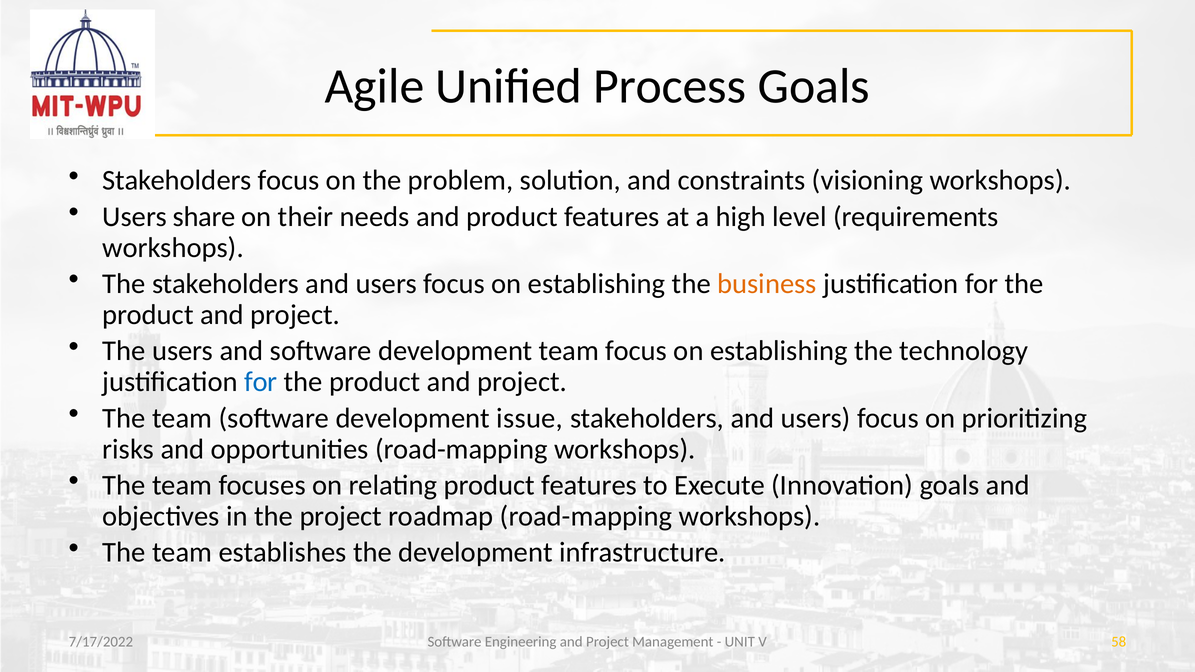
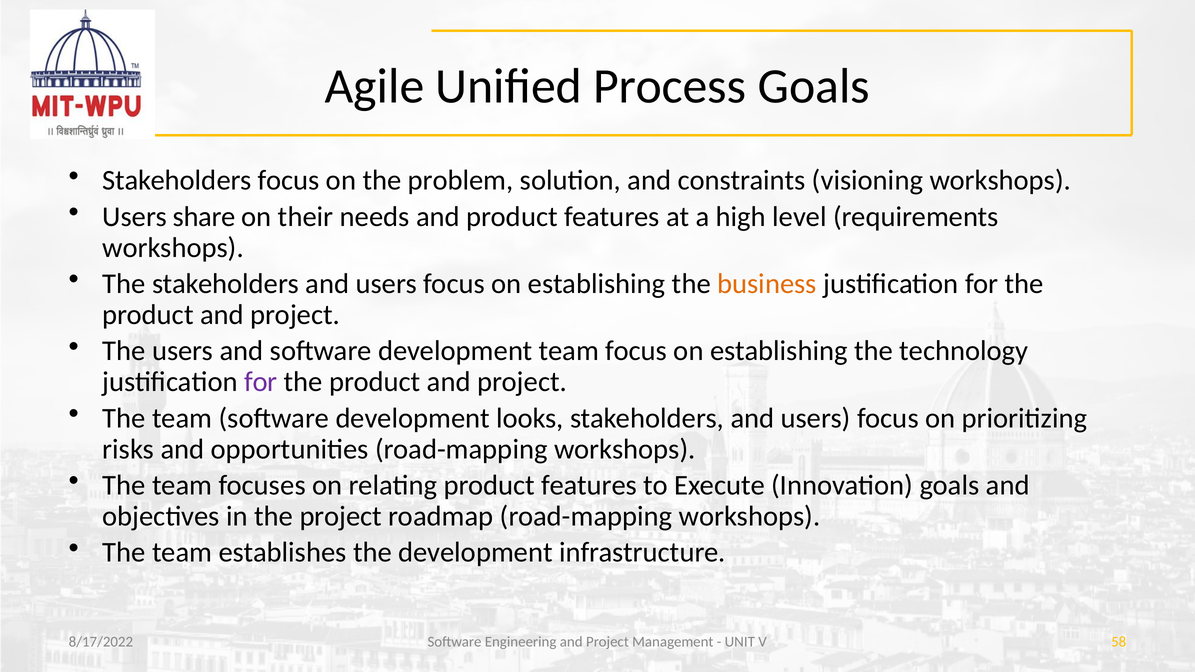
for colour: blue -> purple (261, 382)
issue: issue -> looks (530, 418)
7/17/2022: 7/17/2022 -> 8/17/2022 (101, 642)
